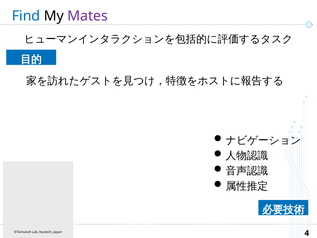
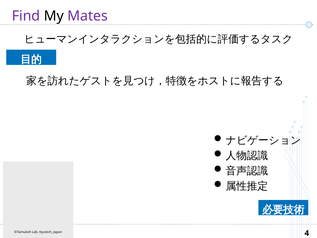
Find colour: blue -> purple (26, 16)
